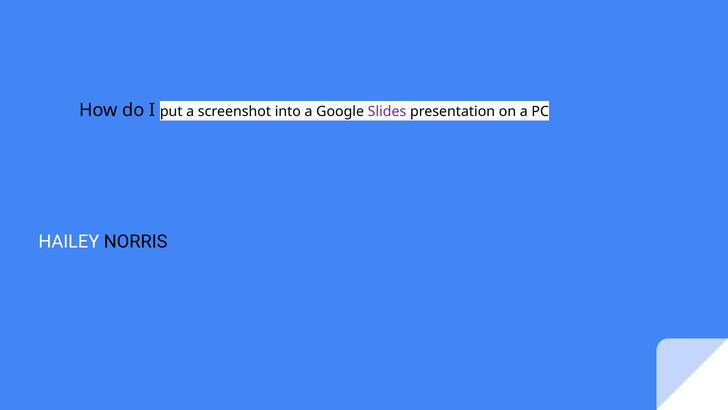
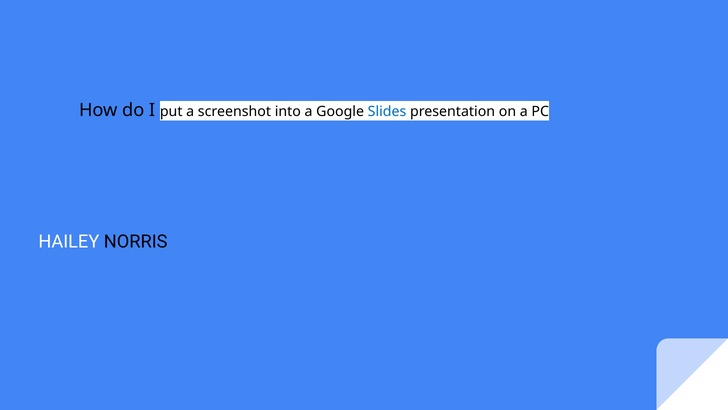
Slides colour: purple -> blue (387, 111)
